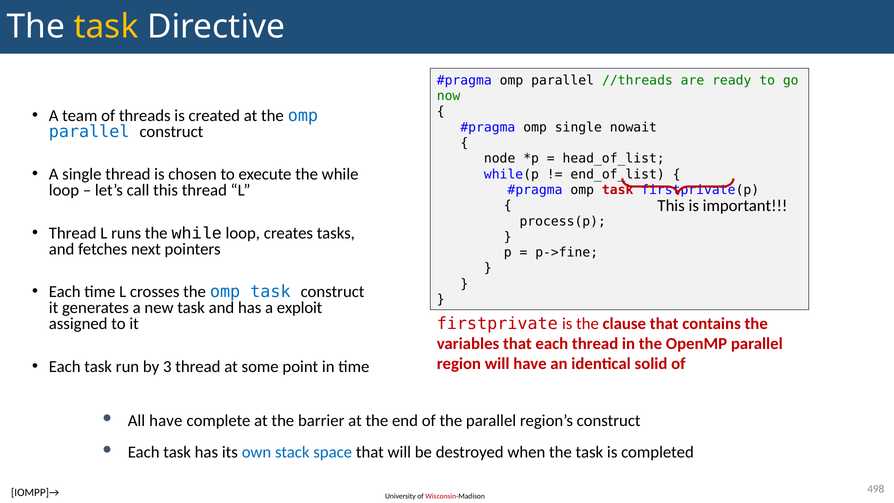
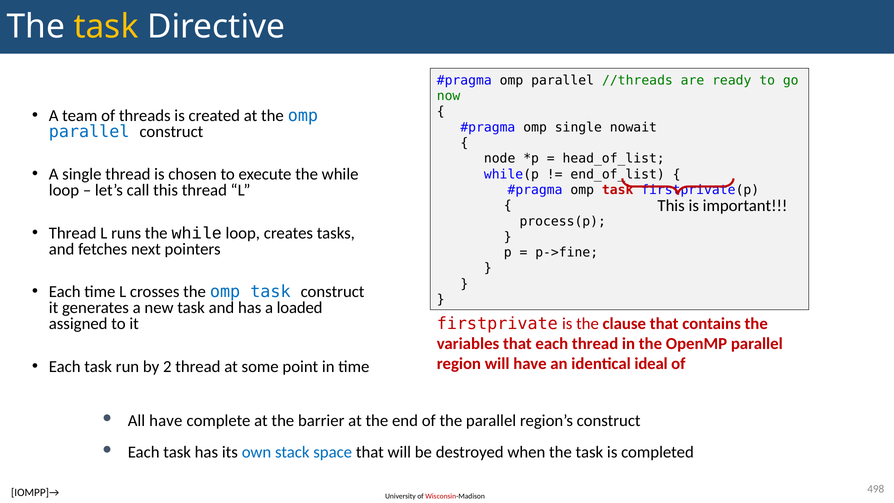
exploit: exploit -> loaded (300, 308)
solid: solid -> ideal (651, 364)
3: 3 -> 2 (167, 366)
